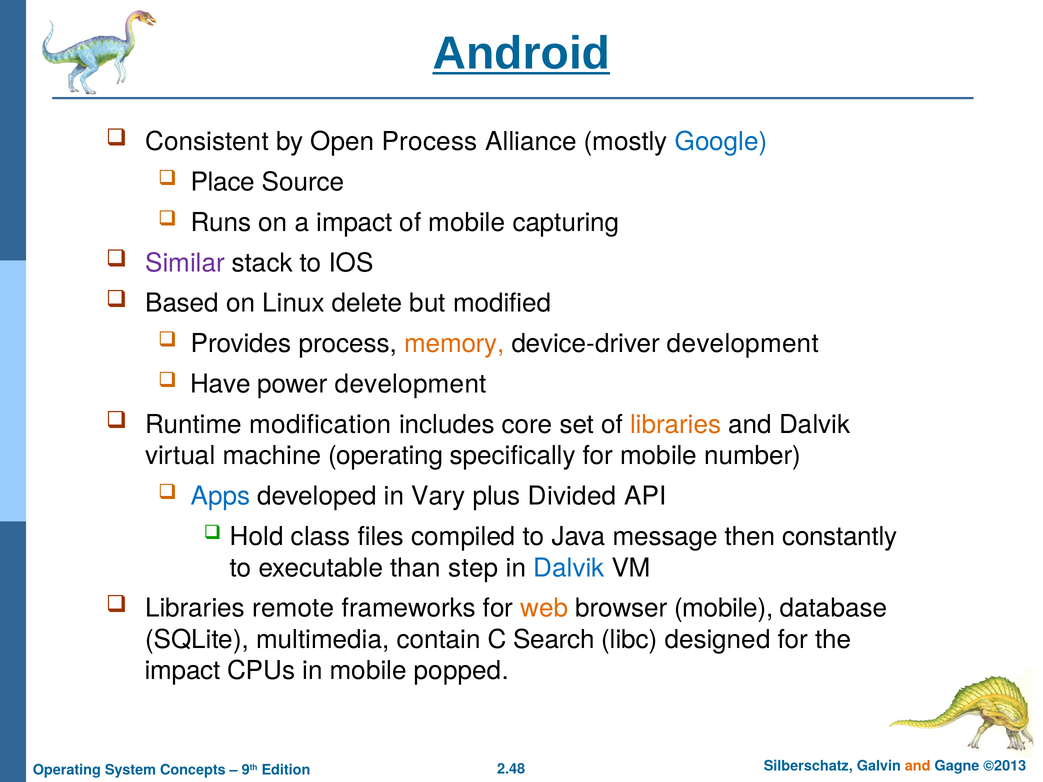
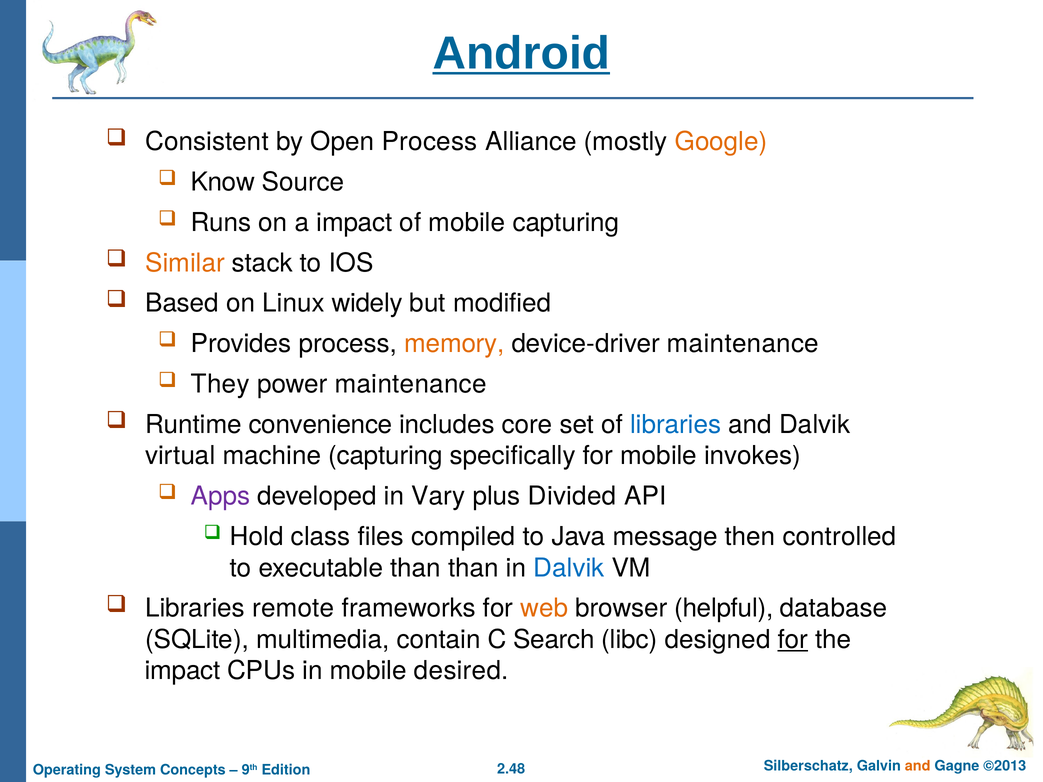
Google colour: blue -> orange (721, 142)
Place: Place -> Know (223, 182)
Similar colour: purple -> orange (185, 263)
delete: delete -> widely (367, 303)
device-driver development: development -> maintenance (743, 344)
Have: Have -> They (220, 384)
power development: development -> maintenance (411, 384)
modification: modification -> convenience (321, 425)
libraries colour: orange -> blue (676, 425)
machine operating: operating -> capturing (386, 456)
number: number -> invokes (753, 456)
Apps colour: blue -> purple (220, 496)
constantly: constantly -> controlled (840, 537)
than step: step -> than (473, 568)
browser mobile: mobile -> helpful (724, 608)
for underline: none -> present (793, 640)
popped: popped -> desired (461, 671)
